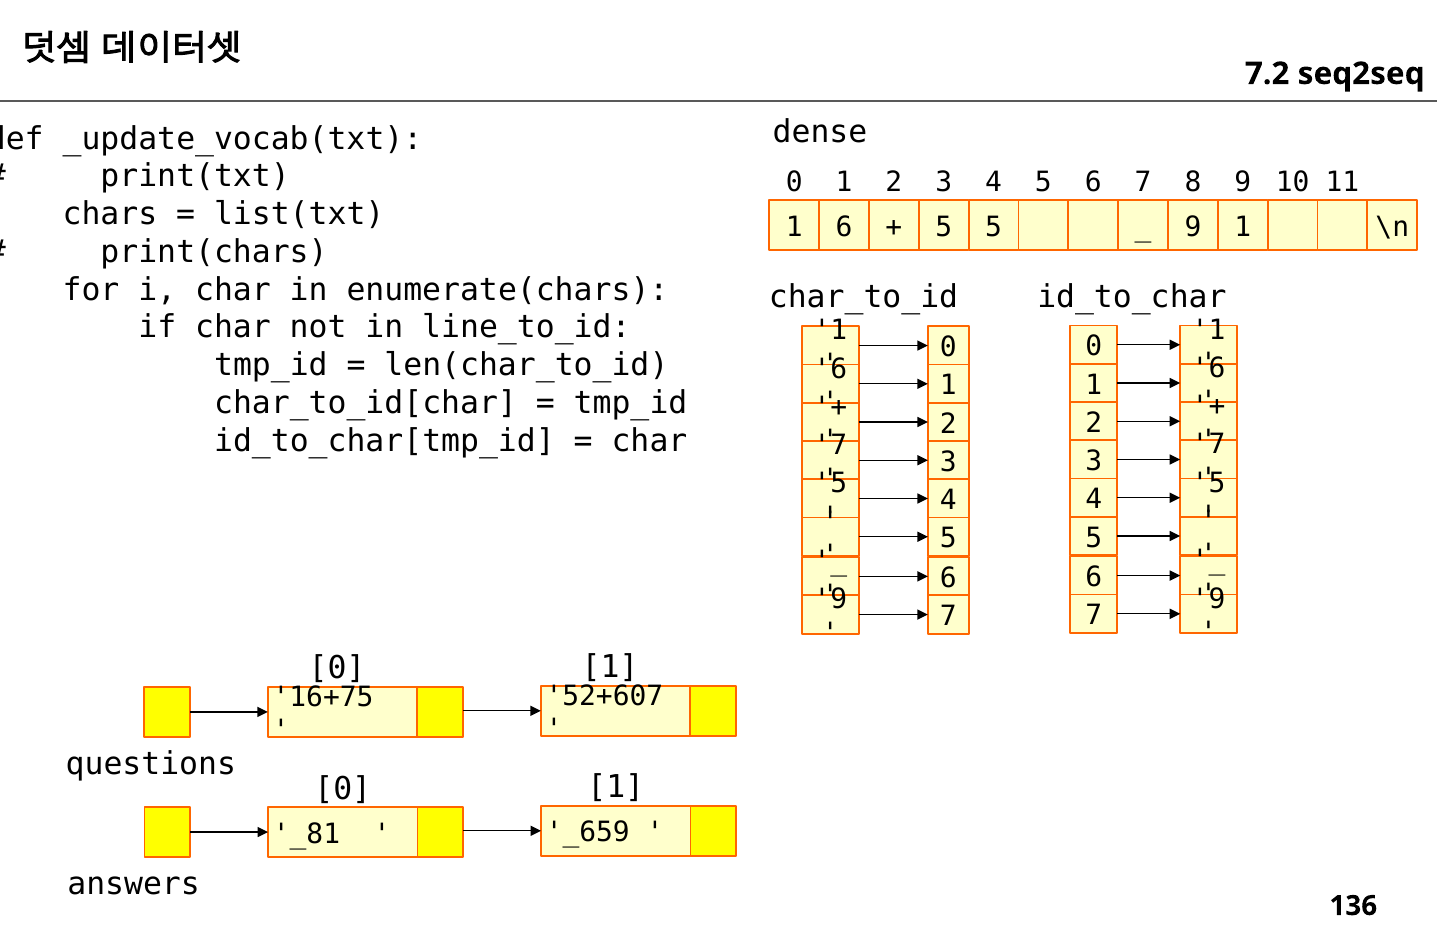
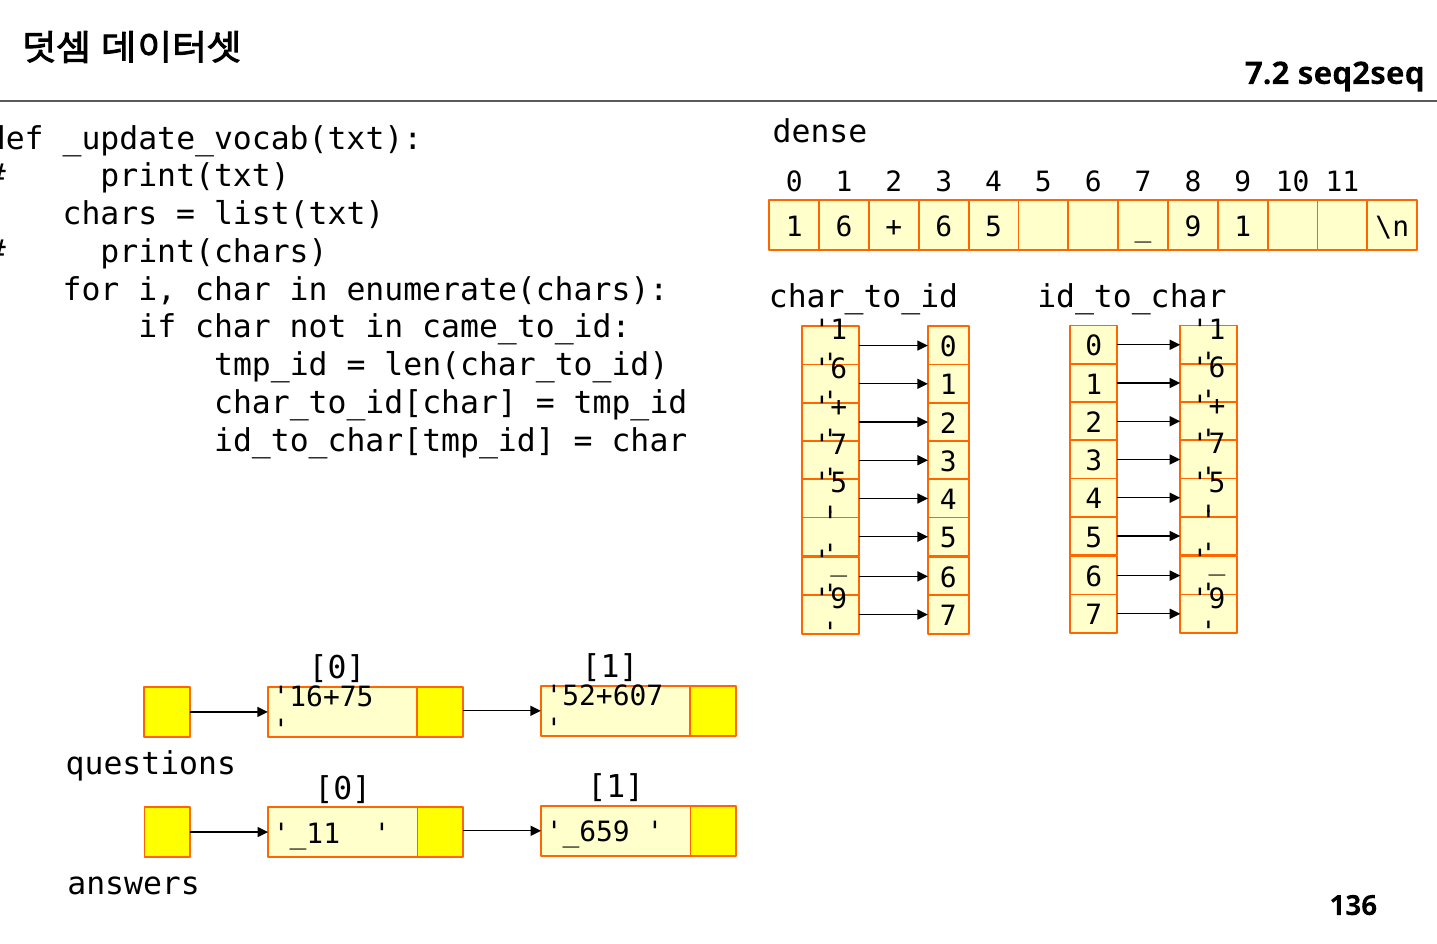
5: 5 -> 6 (944, 227)
line_to_id: line_to_id -> came_to_id (526, 327)
_81: _81 -> _11 (306, 834)
